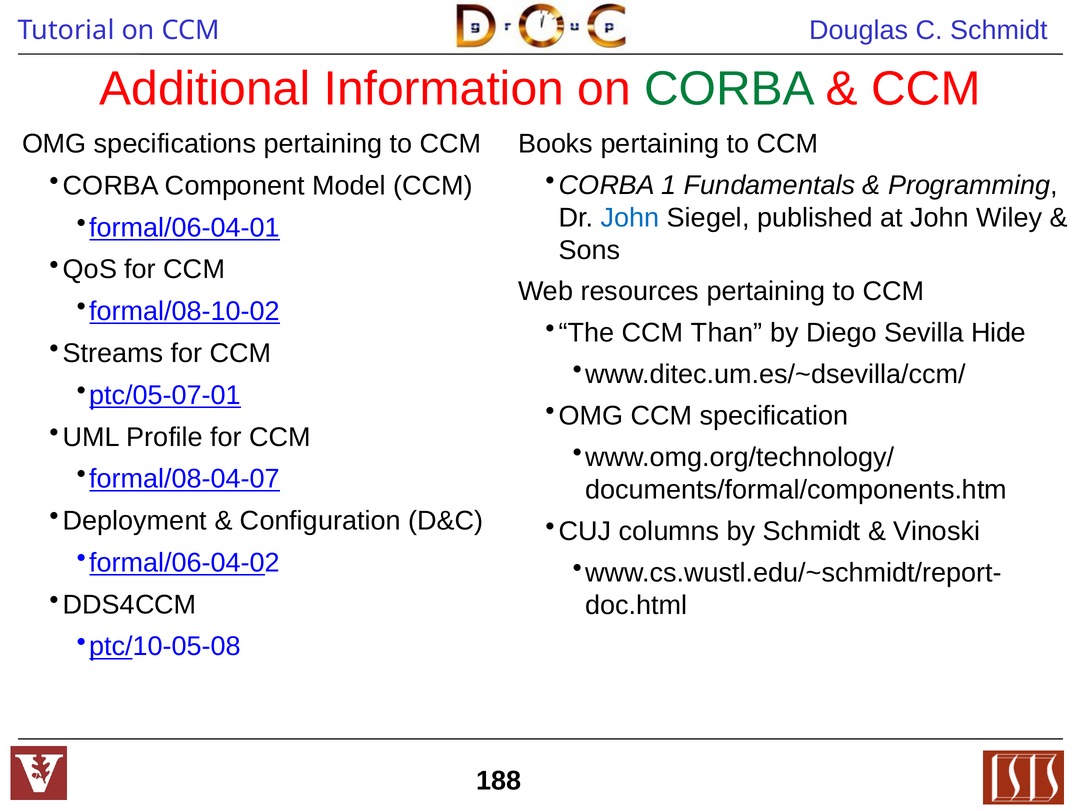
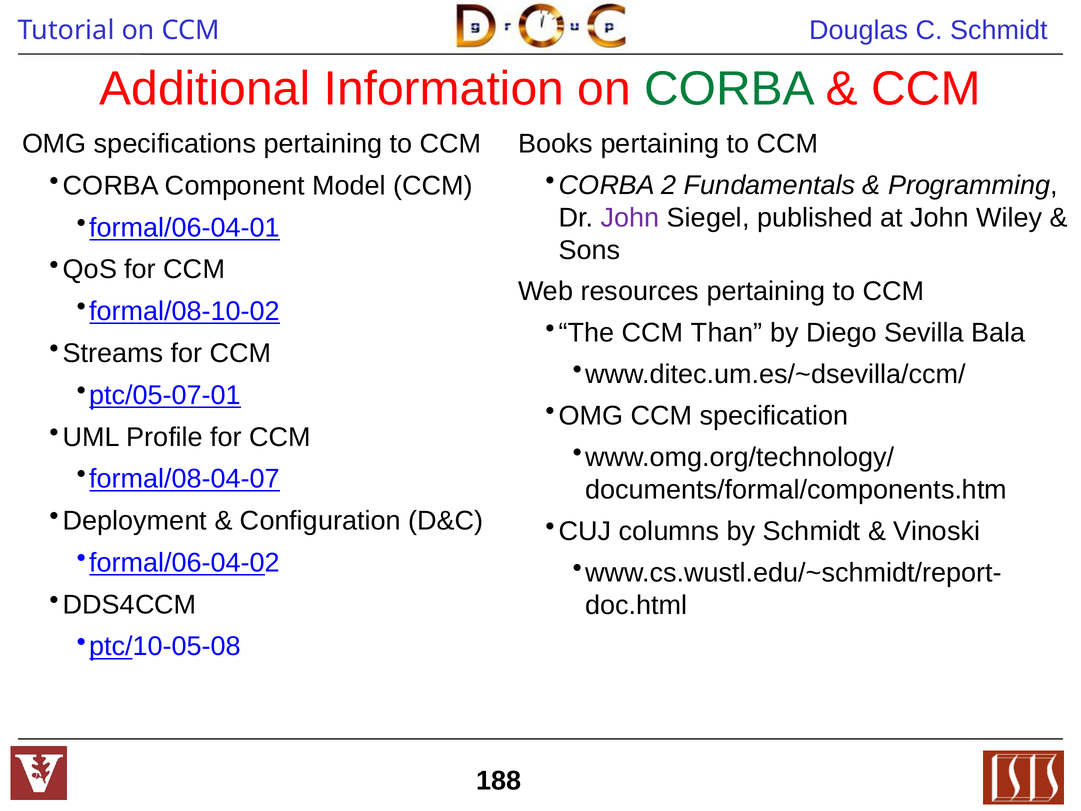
1: 1 -> 2 (669, 185)
John colour: blue -> purple (630, 218)
Hide: Hide -> Bala (998, 333)
